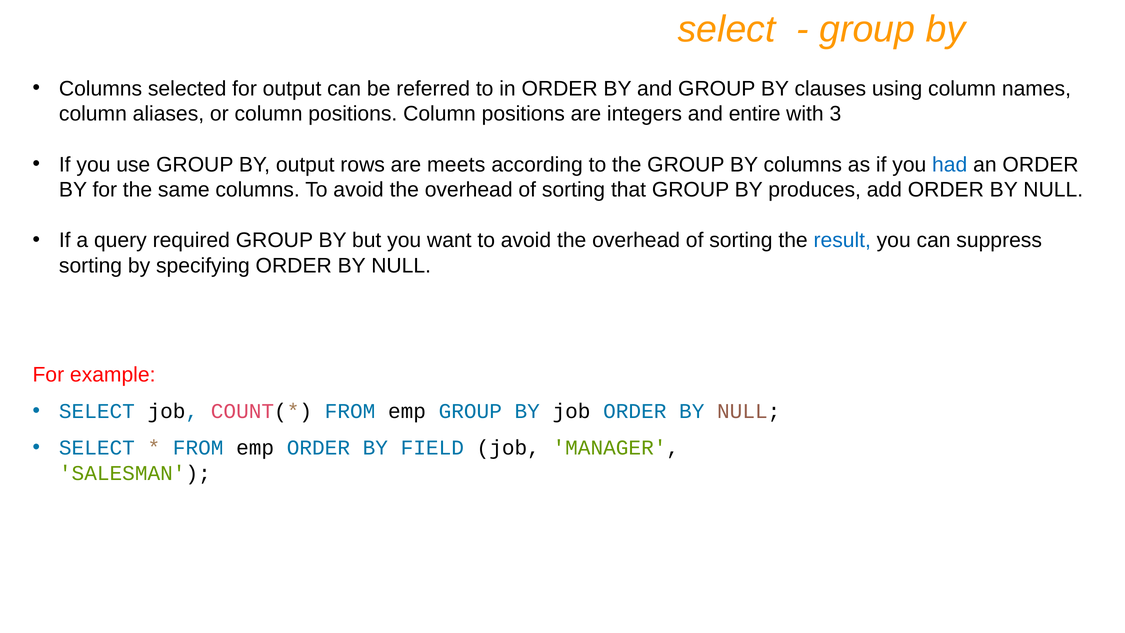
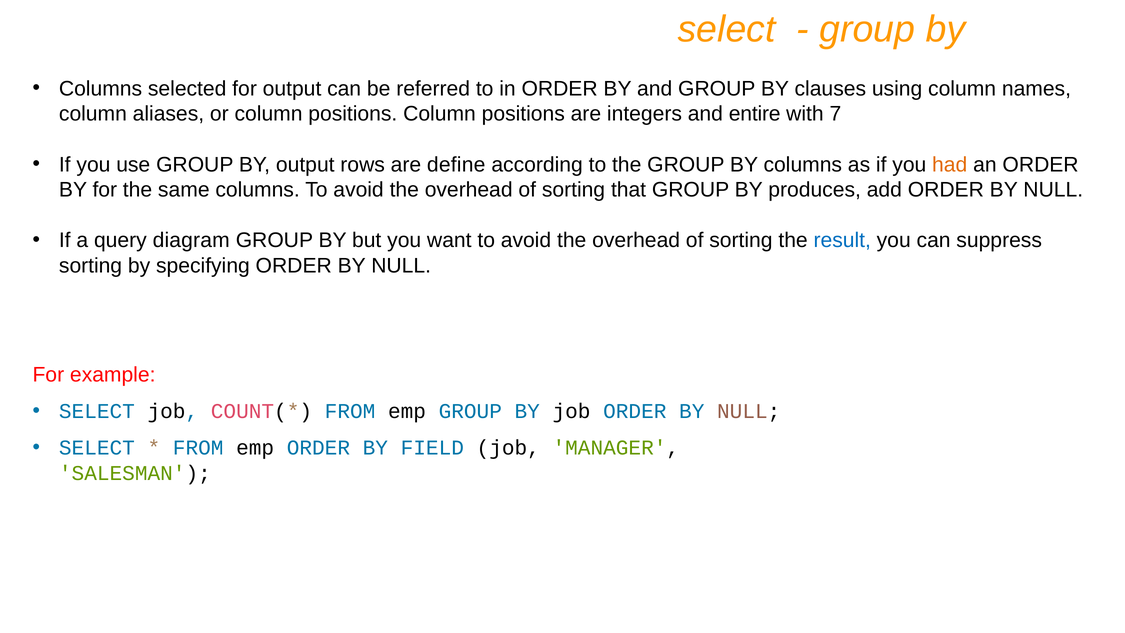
3: 3 -> 7 (835, 114)
meets: meets -> define (456, 165)
had colour: blue -> orange (950, 165)
required: required -> diagram (191, 240)
